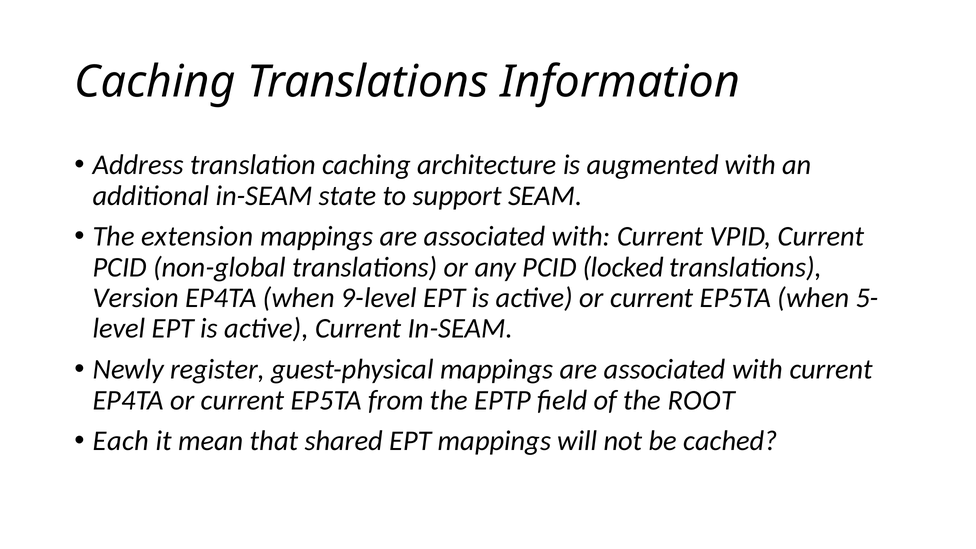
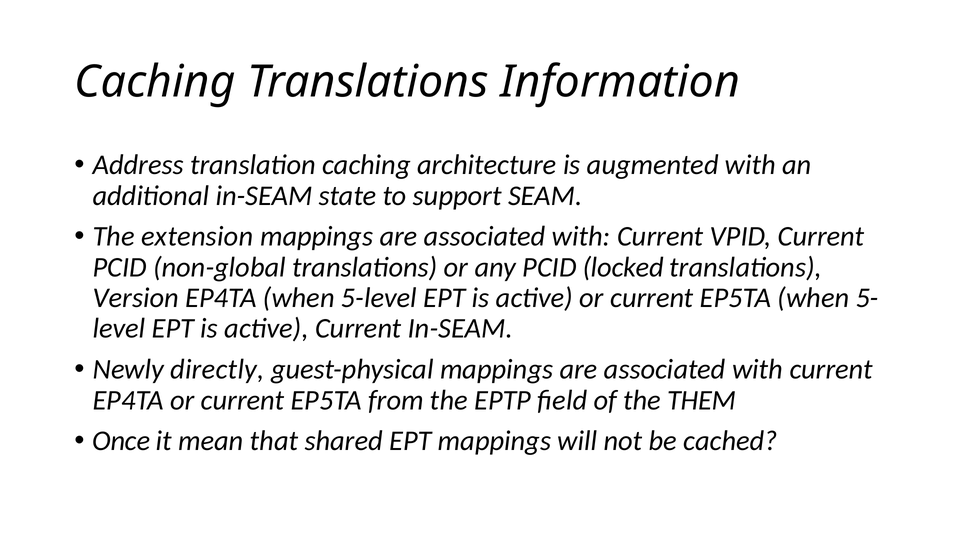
9-level: 9-level -> 5-level (379, 298)
register: register -> directly (217, 369)
ROOT: ROOT -> THEM (702, 400)
Each: Each -> Once (121, 441)
